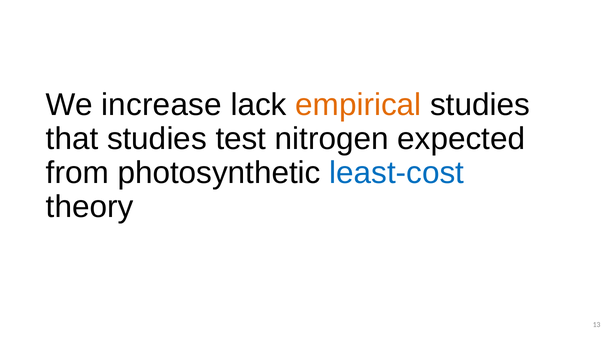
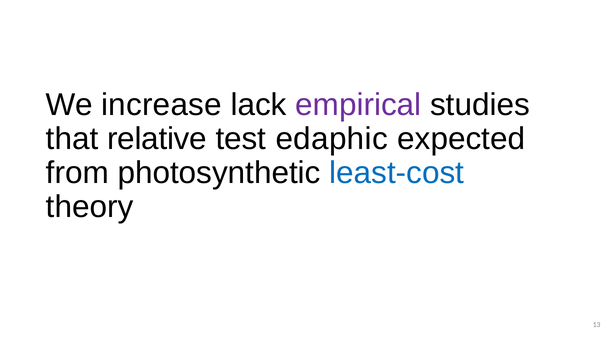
empirical colour: orange -> purple (358, 105)
that studies: studies -> relative (157, 139)
nitrogen: nitrogen -> edaphic (332, 139)
